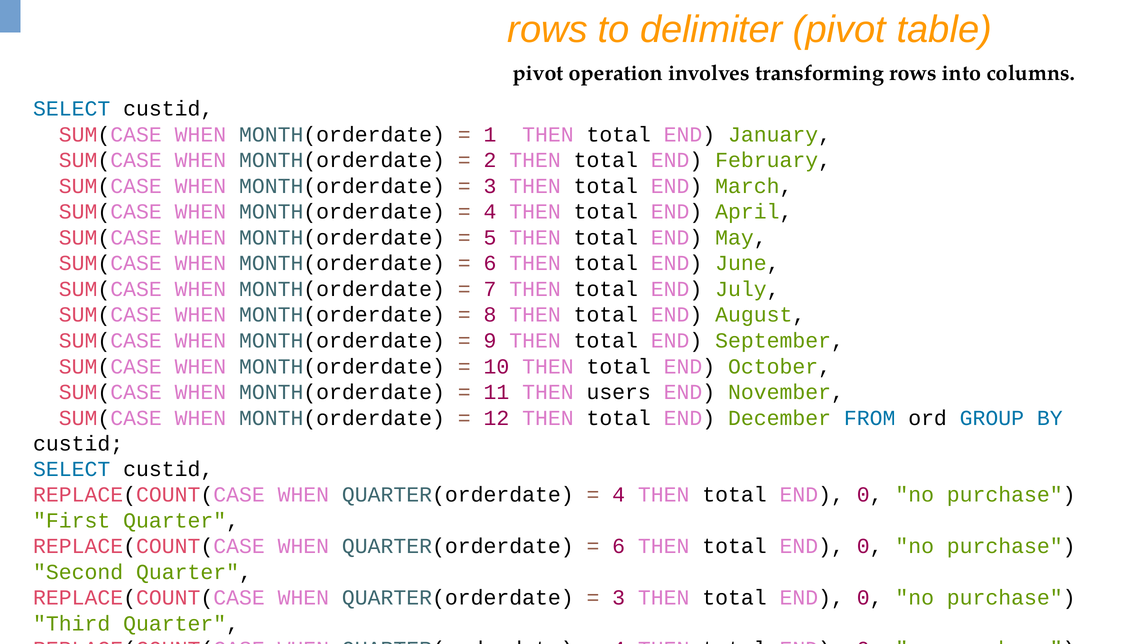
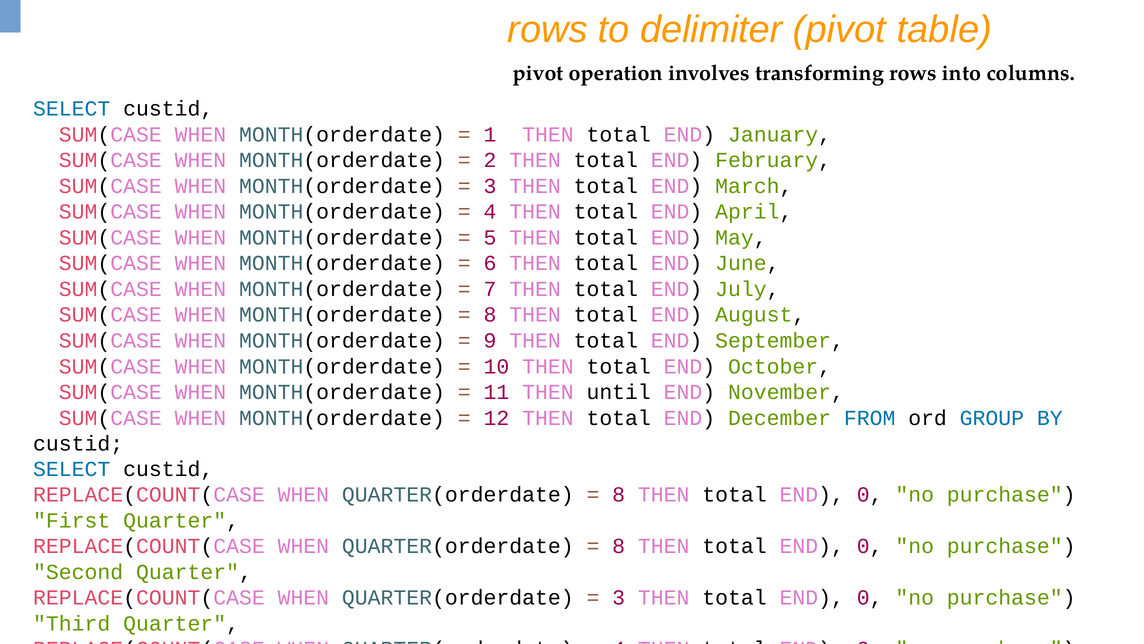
users: users -> until (619, 392)
4: 4 -> 8 (619, 494)
6: 6 -> 8 (619, 546)
